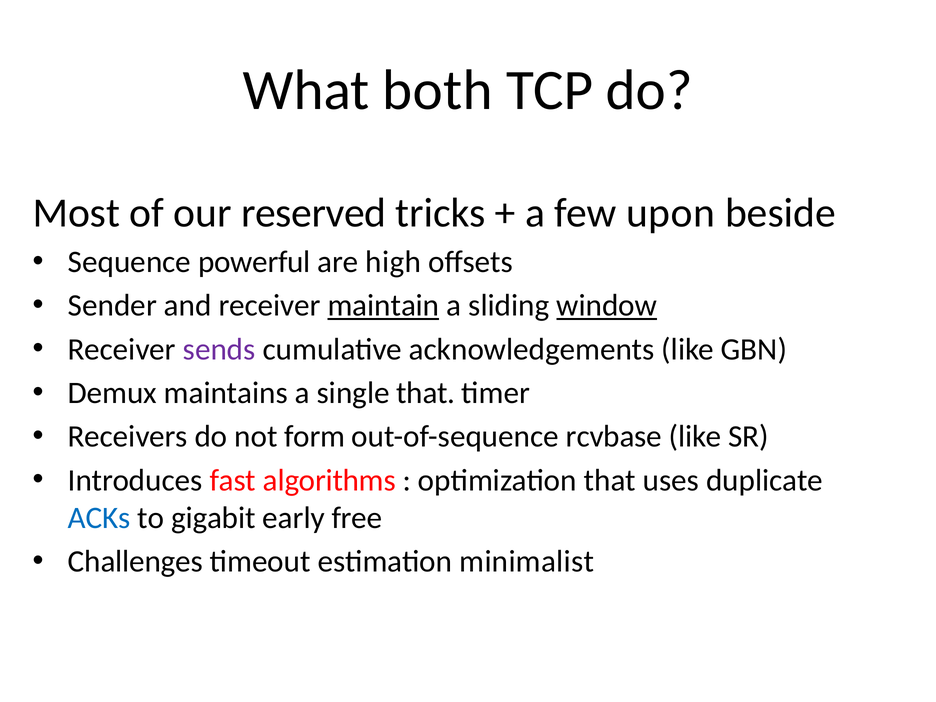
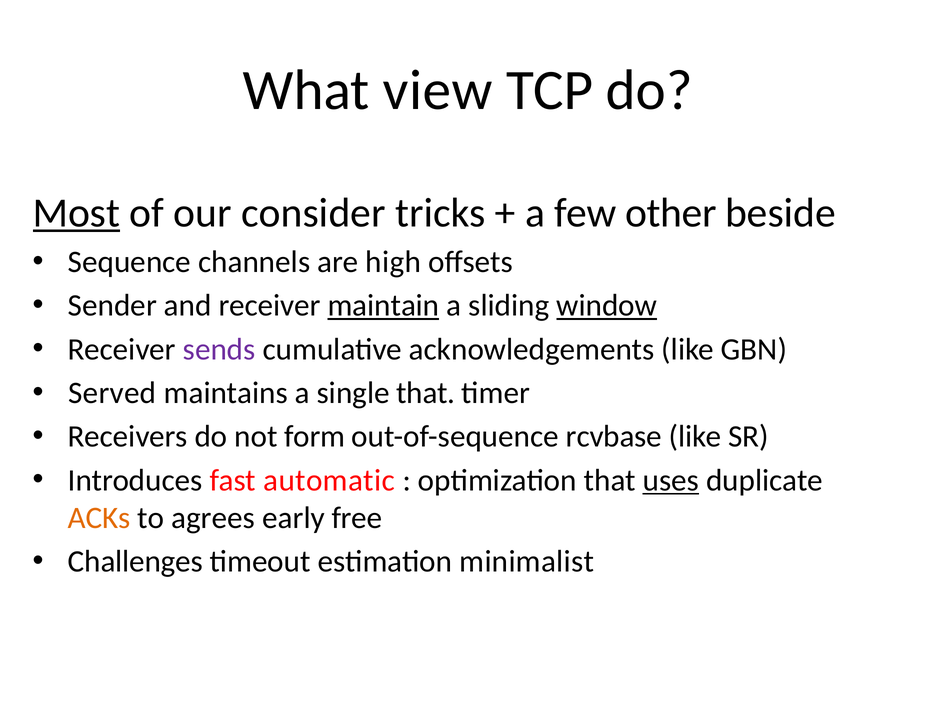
both: both -> view (438, 91)
Most underline: none -> present (76, 213)
reserved: reserved -> consider (313, 213)
upon: upon -> other (671, 213)
powerful: powerful -> channels (254, 262)
Demux: Demux -> Served (112, 393)
algorithms: algorithms -> automatic (329, 480)
uses underline: none -> present (671, 480)
ACKs colour: blue -> orange (99, 518)
gigabit: gigabit -> agrees (213, 518)
